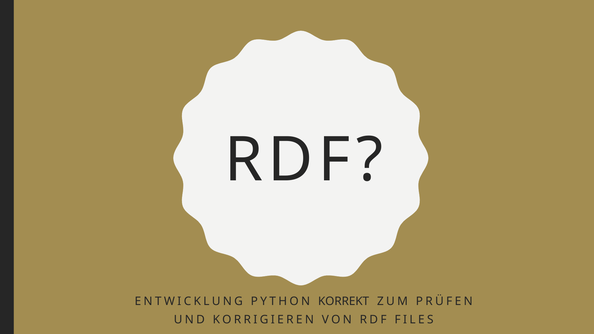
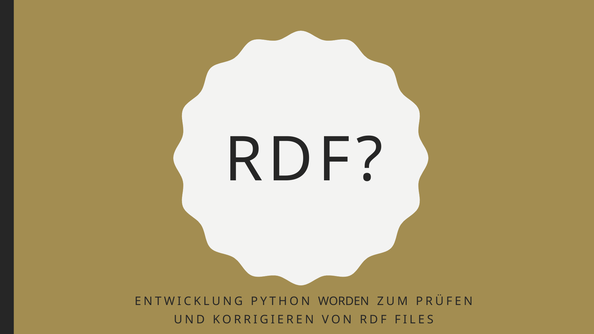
KORREKT: KORREKT -> WORDEN (344, 301)
